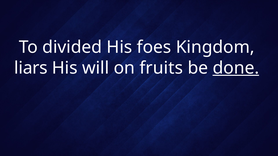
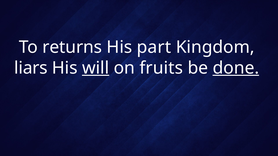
divided: divided -> returns (72, 47)
foes: foes -> part (154, 47)
will underline: none -> present (96, 68)
